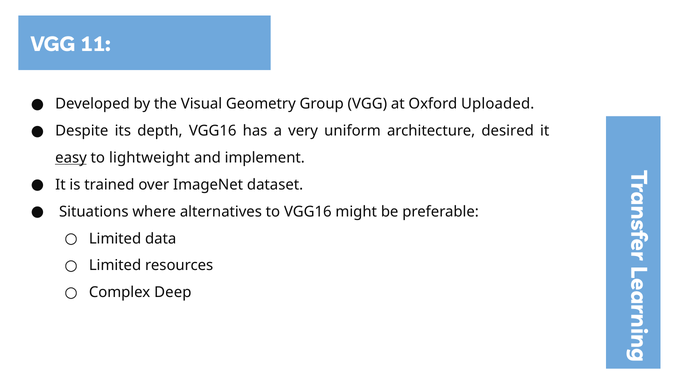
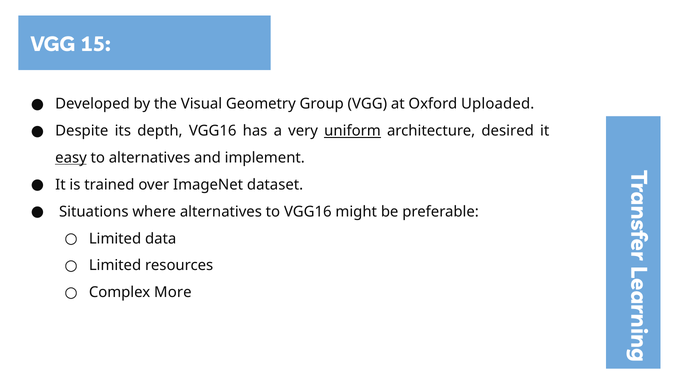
11: 11 -> 15 (96, 45)
uniform underline: none -> present (353, 131)
to lightweight: lightweight -> alternatives (150, 158)
Deep: Deep -> More (173, 292)
